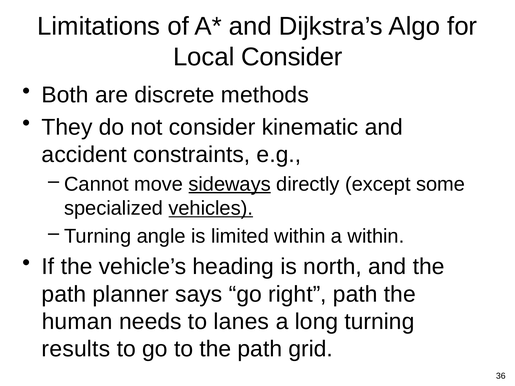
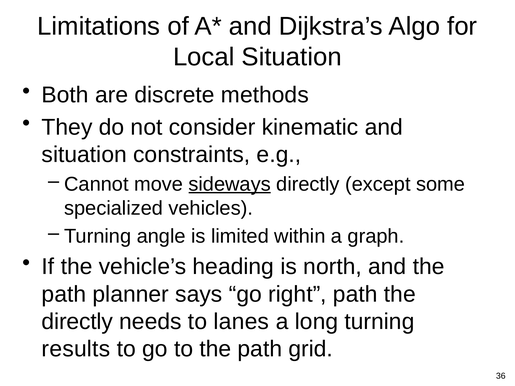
Local Consider: Consider -> Situation (292, 57)
accident: accident -> situation (84, 155)
vehicles underline: present -> none (211, 208)
a within: within -> graph (376, 236)
human: human -> directly (77, 322)
